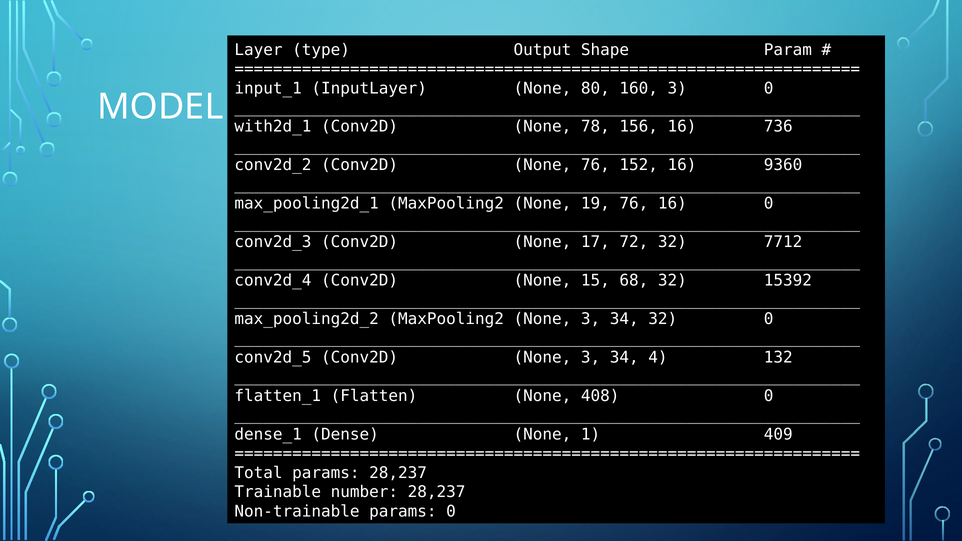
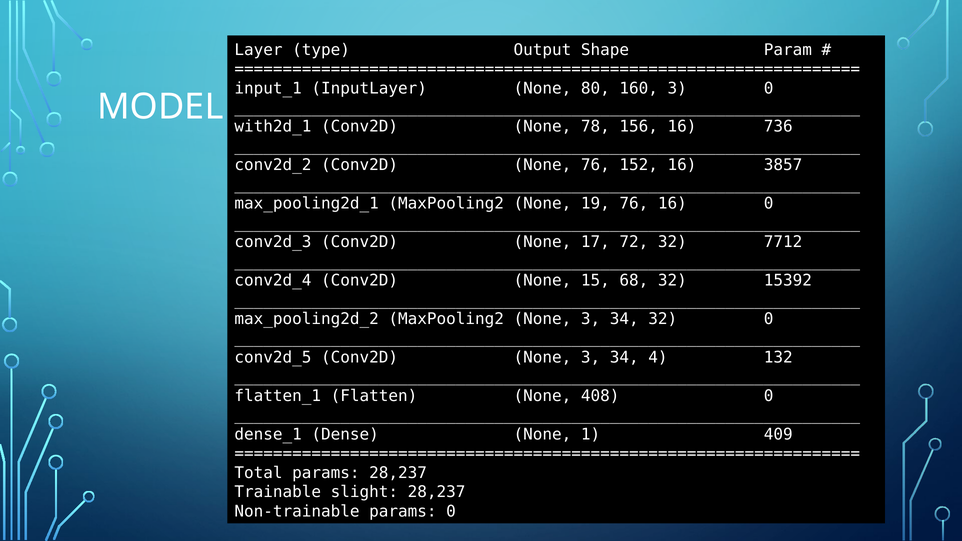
9360: 9360 -> 3857 (783, 165)
number: number -> slight (364, 492)
